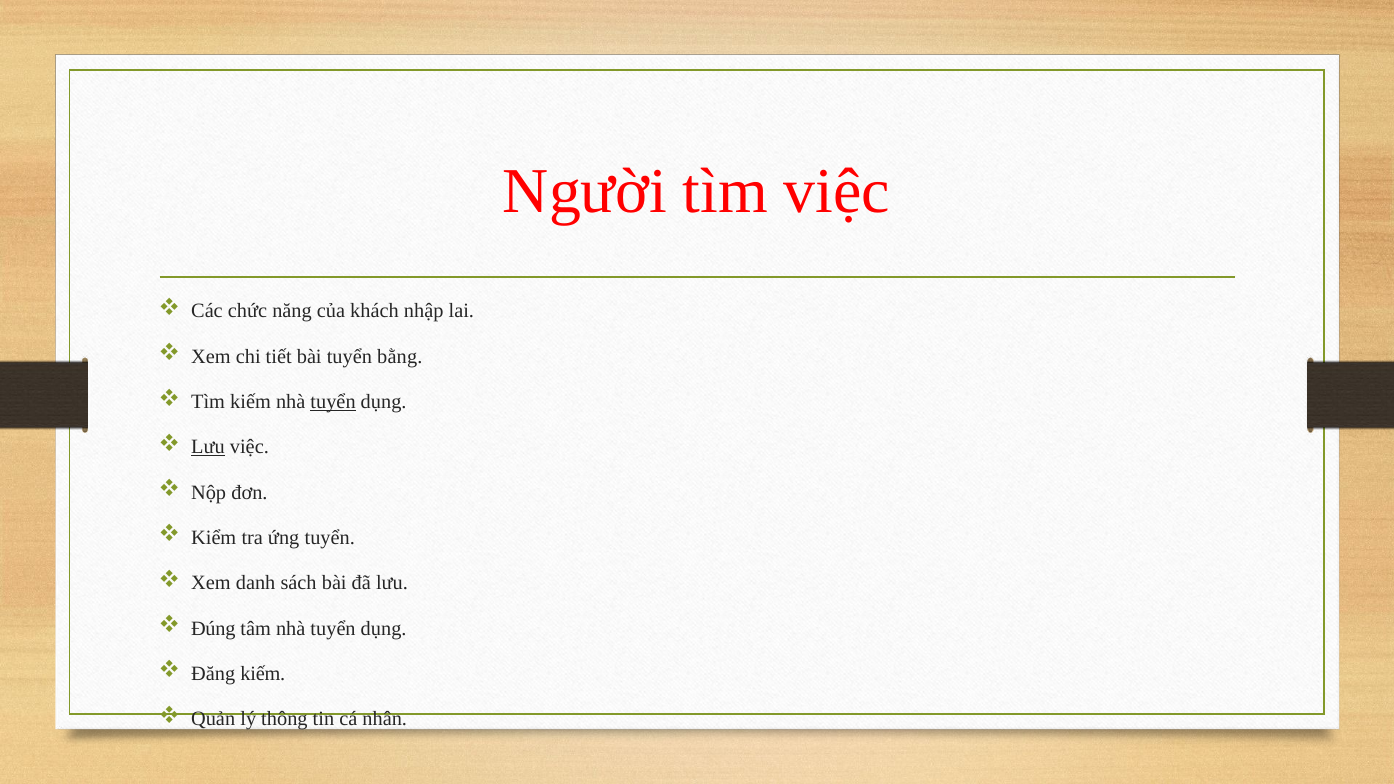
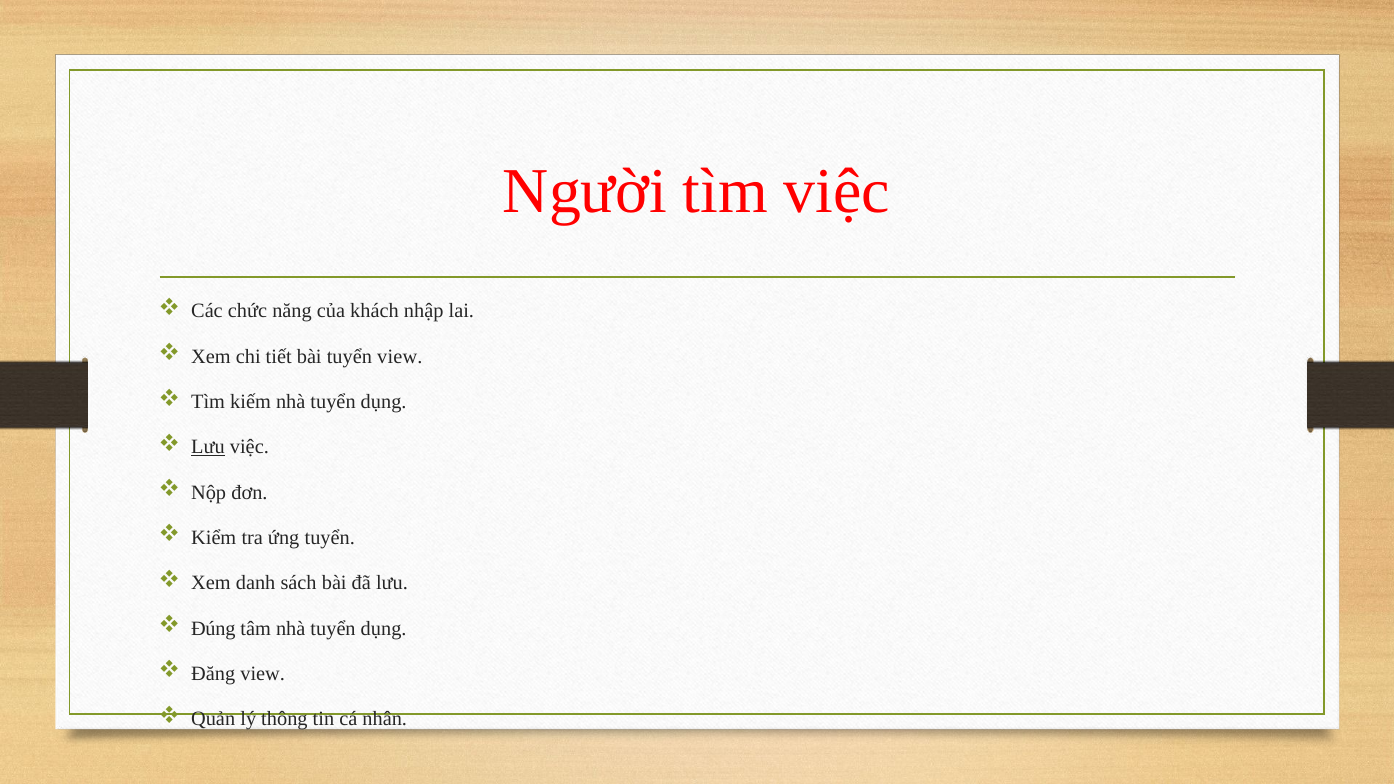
tuyển bằng: bằng -> view (400, 357)
tuyển underline: present -> none (333, 402)
Đăng kiếm: kiếm -> view (263, 674)
